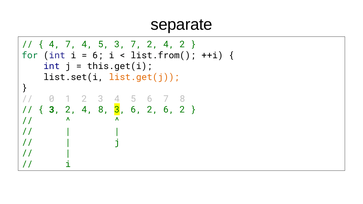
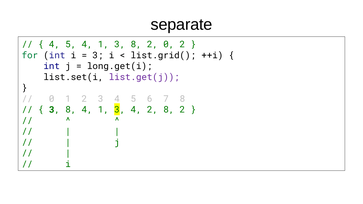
7: 7 -> 5 (71, 44)
5: 5 -> 1 (103, 44)
7: 7 -> 8 (136, 44)
4: 4 -> 0 (169, 44)
6: 6 -> 3 (98, 55)
list.from(: list.from( -> list.grid( (163, 55)
this.get(i: this.get(i -> long.get(i (120, 66)
list.get(j colour: orange -> purple (144, 77)
2: 2 -> 8 (71, 110)
8: 8 -> 1 (103, 110)
6: 6 -> 4 (136, 110)
2 6: 6 -> 8 (169, 110)
